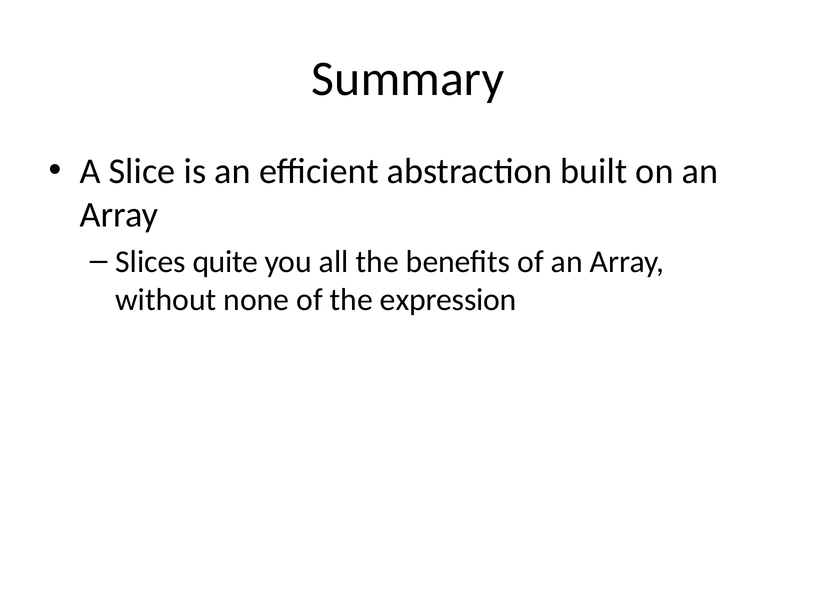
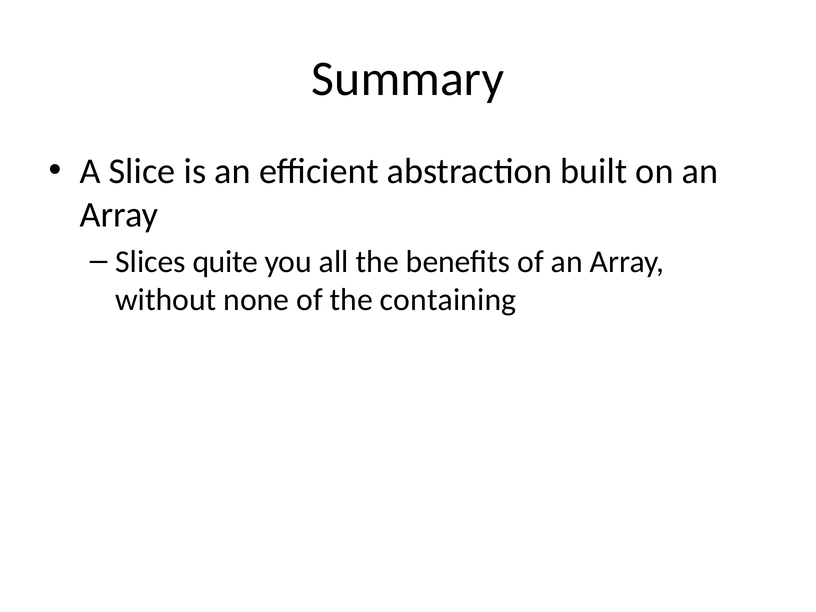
expression: expression -> containing (448, 300)
